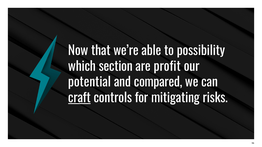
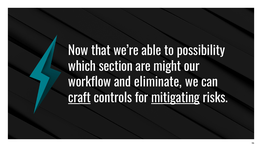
profit: profit -> might (167, 67)
potential: potential -> workflow (90, 82)
compared: compared -> eliminate (158, 82)
mitigating underline: none -> present (175, 98)
